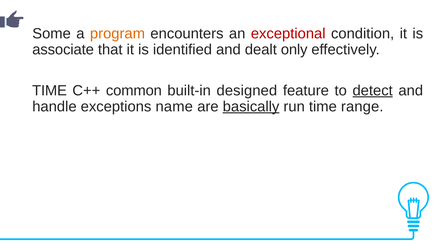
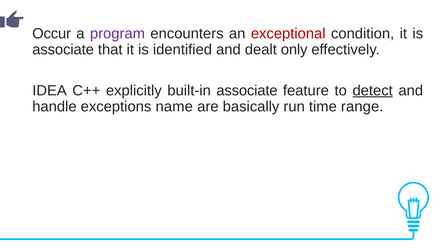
Some: Some -> Occur (52, 34)
program colour: orange -> purple (117, 34)
TIME: TIME -> IDEA (49, 91)
common: common -> explicitly (134, 91)
built-in designed: designed -> associate (247, 91)
basically underline: present -> none (251, 107)
